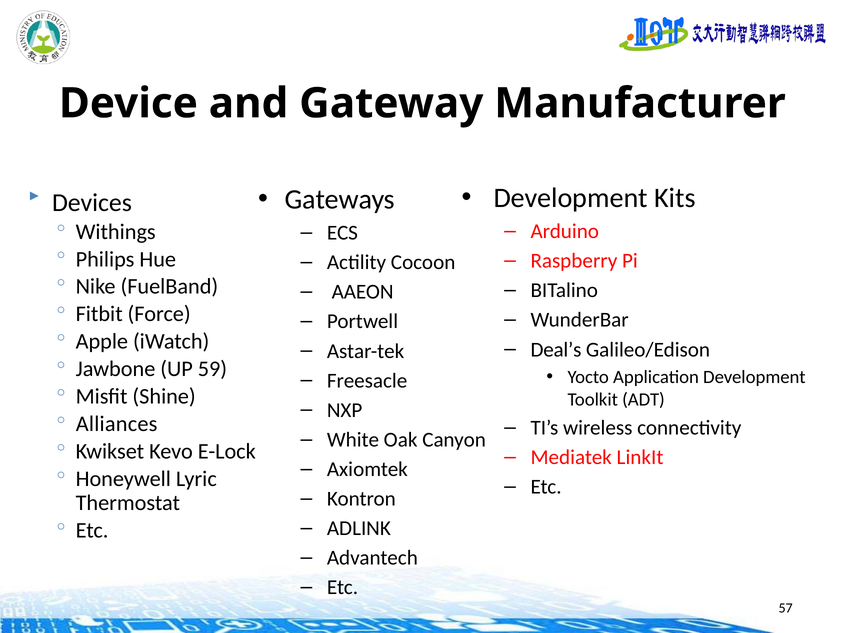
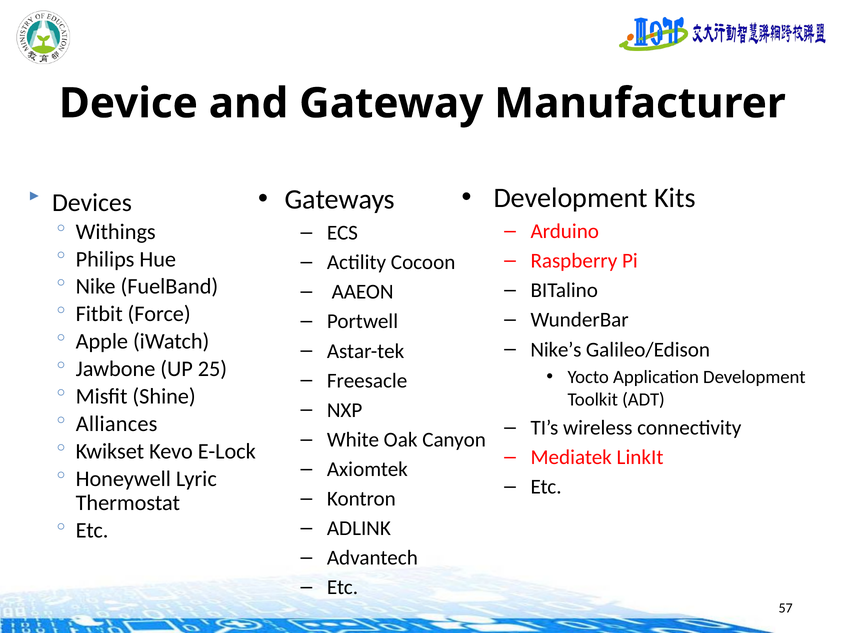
Deal’s: Deal’s -> Nike’s (556, 350)
59: 59 -> 25 (212, 369)
